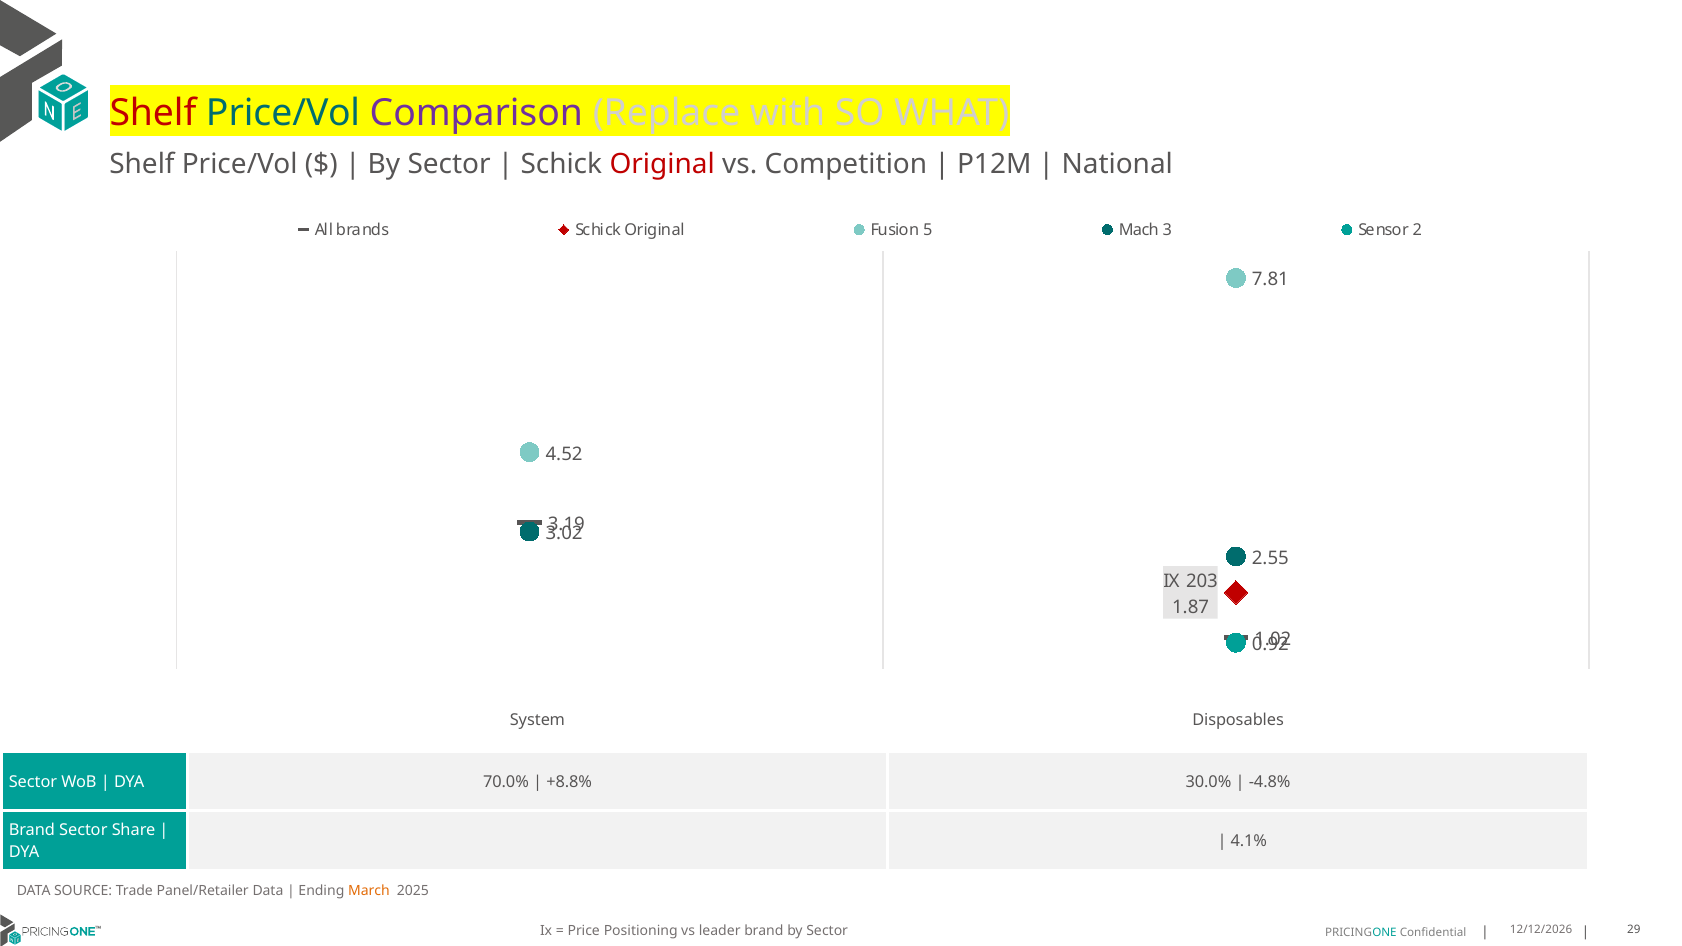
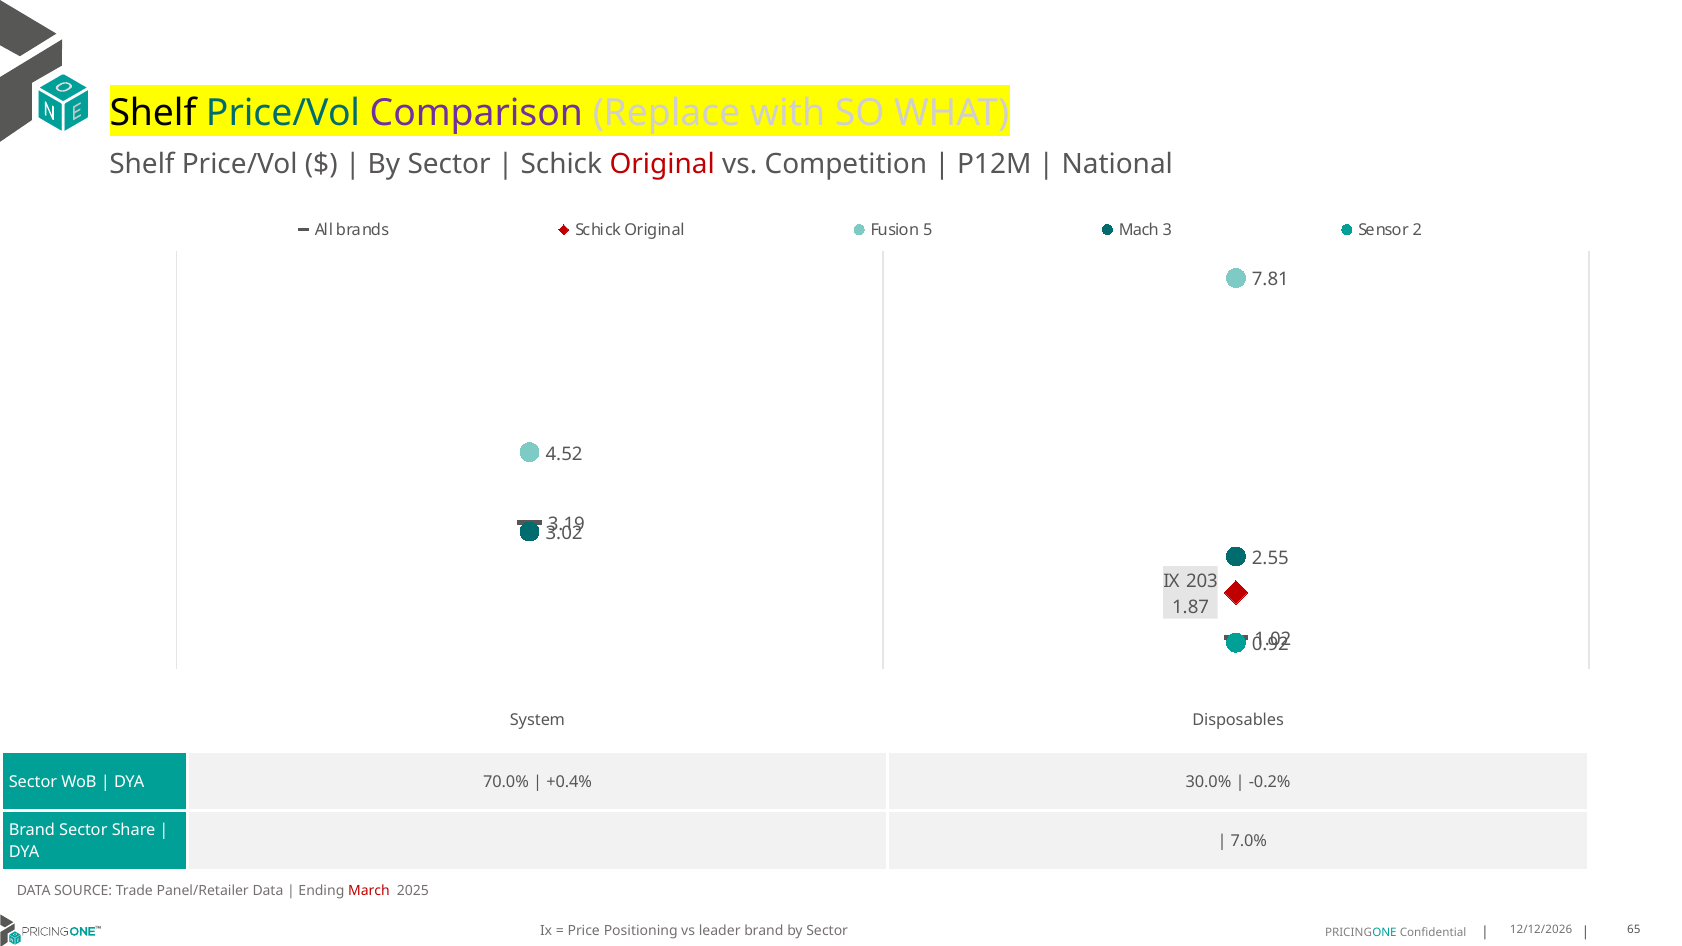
Shelf colour: red -> black (153, 113)
+8.8%: +8.8% -> +0.4% (569, 782)
-4.8%: -4.8% -> -0.2% (1270, 782)
4.1%: 4.1% -> 7.0% (1249, 842)
March colour: orange -> red (369, 891)
29: 29 -> 65 (1634, 930)
